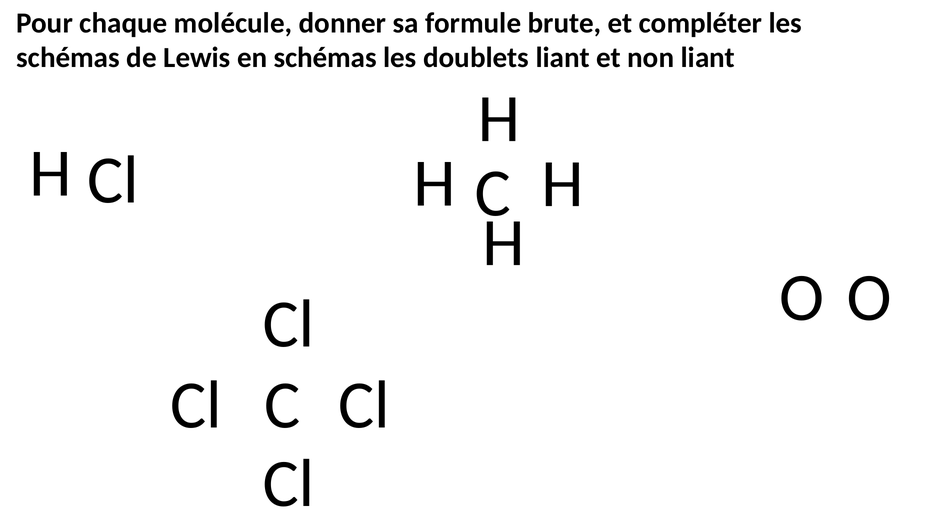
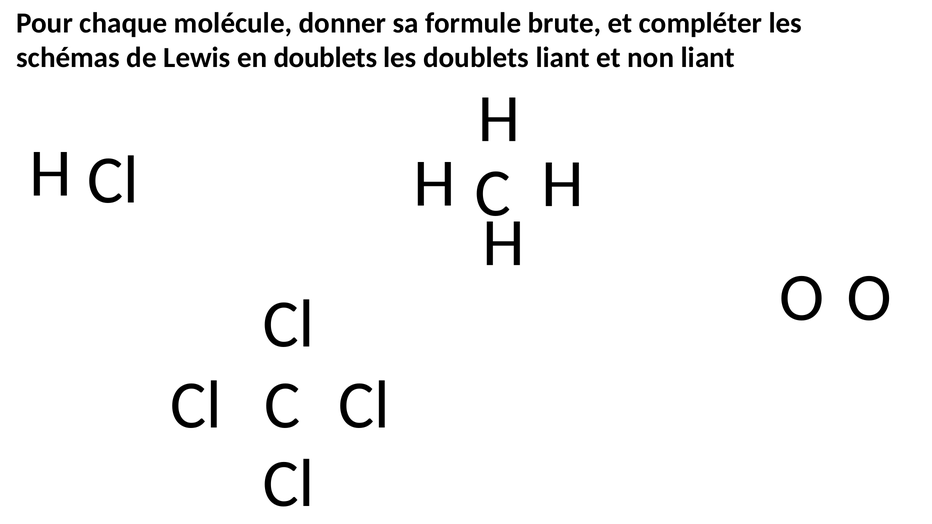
en schémas: schémas -> doublets (325, 58)
